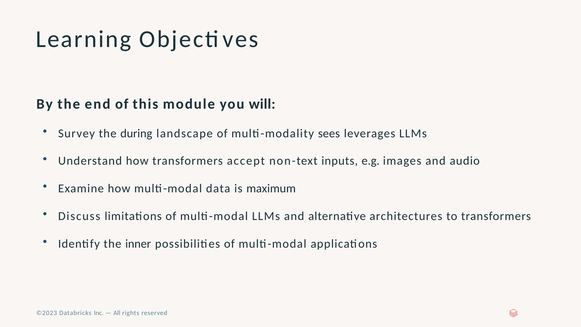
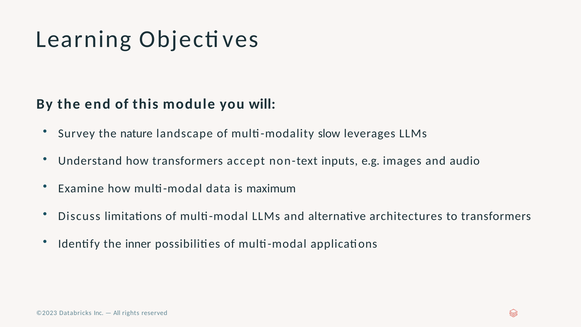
during: during -> nature (136, 133)
sees: sees -> slow (329, 133)
